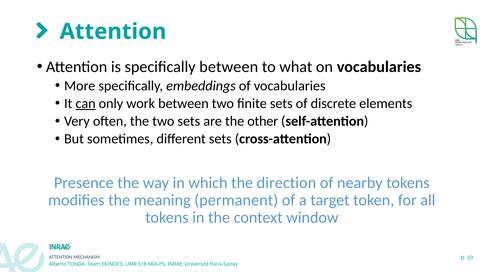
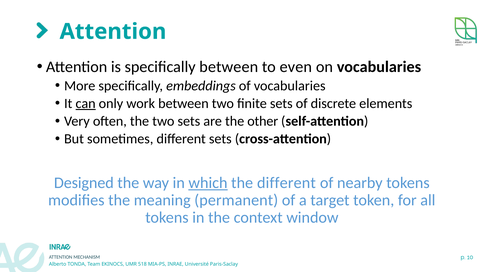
what: what -> even (296, 67)
Presence: Presence -> Designed (84, 183)
which underline: none -> present (208, 183)
the direction: direction -> different (286, 183)
